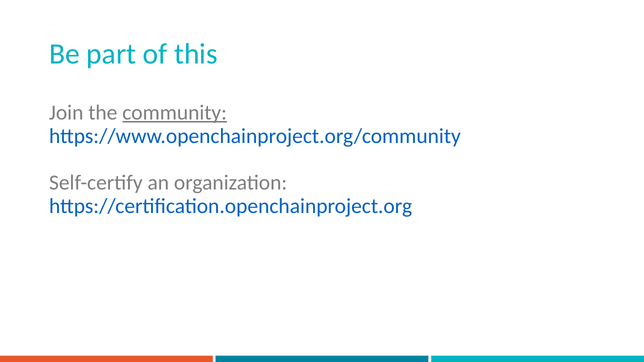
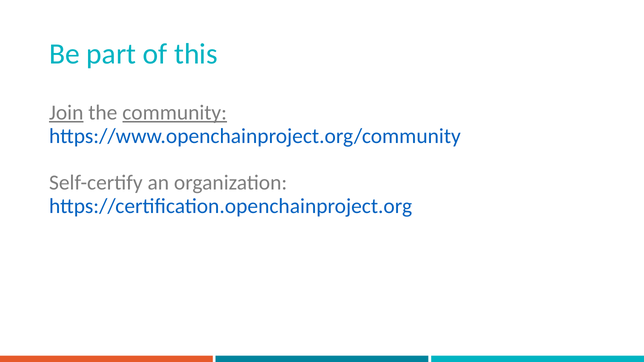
Join underline: none -> present (66, 113)
